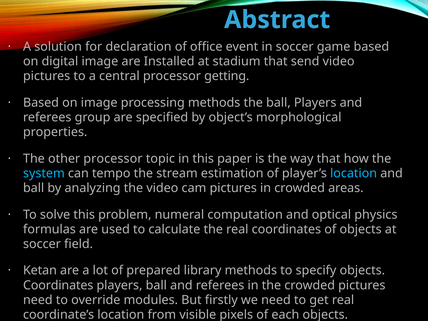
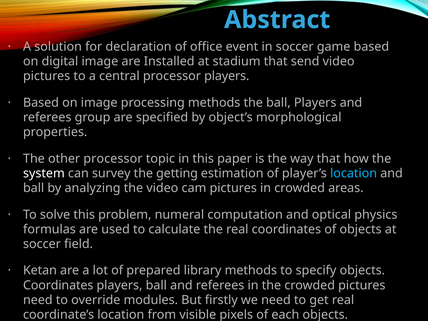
processor getting: getting -> players (227, 76)
system colour: light blue -> white (44, 173)
tempo: tempo -> survey (111, 173)
stream: stream -> getting (177, 173)
